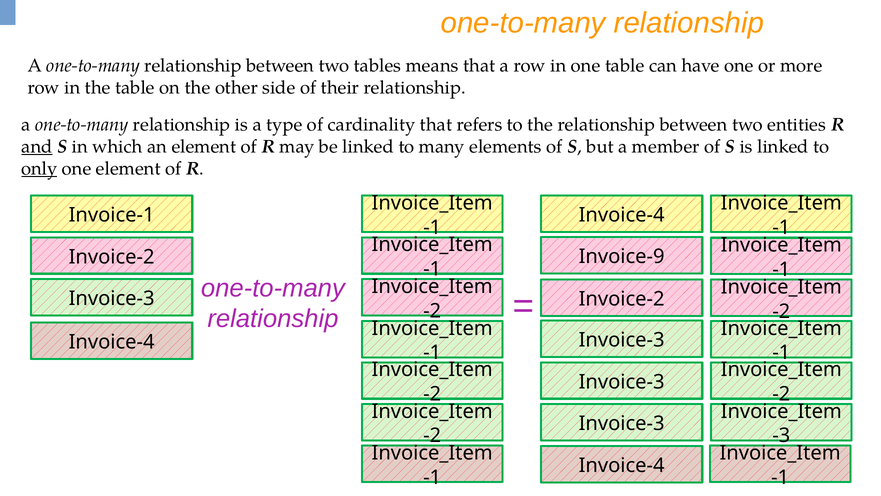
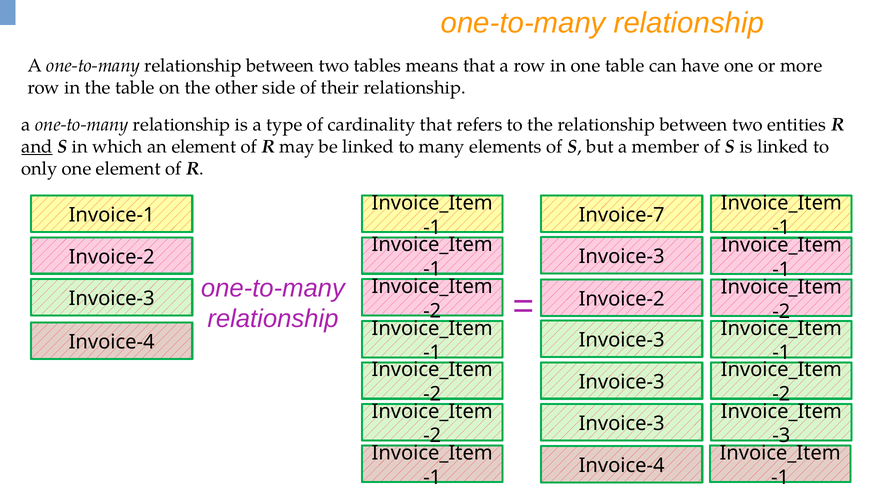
only underline: present -> none (39, 169)
Invoice-4: Invoice-4 -> Invoice-7 (622, 215)
Invoice-9: Invoice-9 -> Invoice-3 (622, 257)
